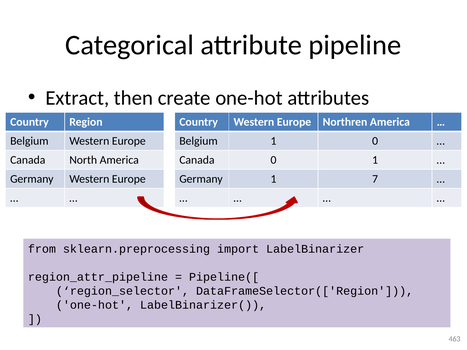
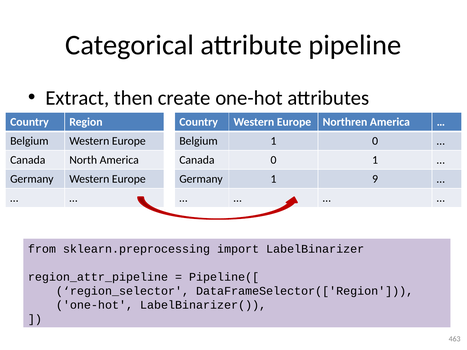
7: 7 -> 9 (375, 179)
